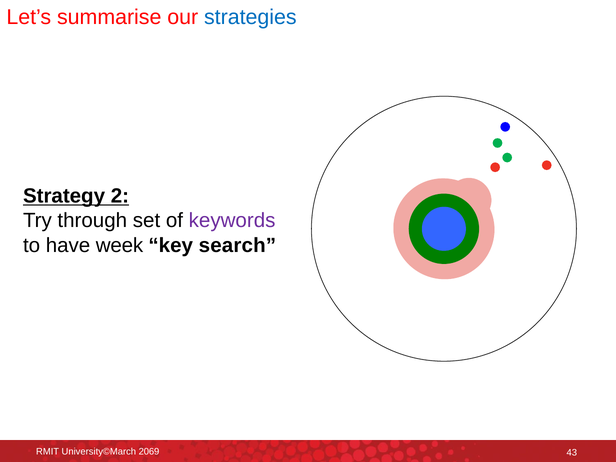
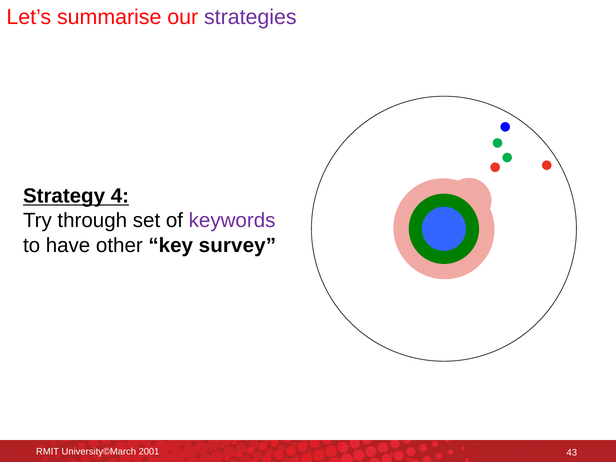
strategies colour: blue -> purple (250, 17)
2: 2 -> 4 (120, 196)
week: week -> other (119, 245)
search: search -> survey (237, 245)
2069: 2069 -> 2001 (149, 452)
